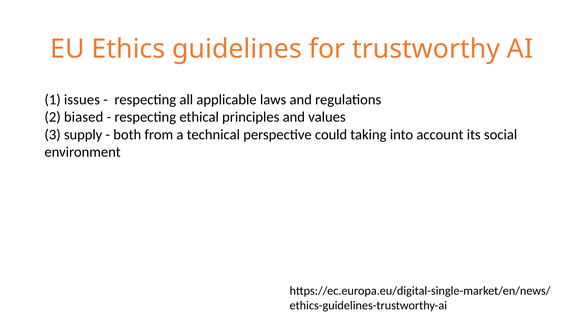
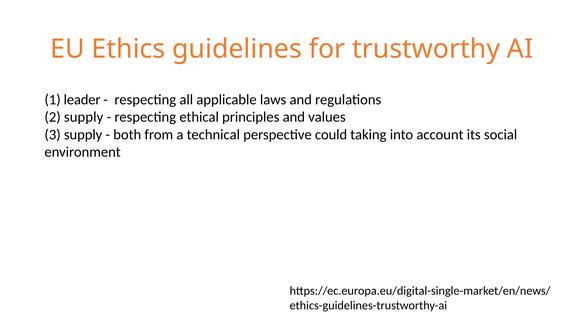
issues: issues -> leader (82, 99)
2 biased: biased -> supply (84, 117)
